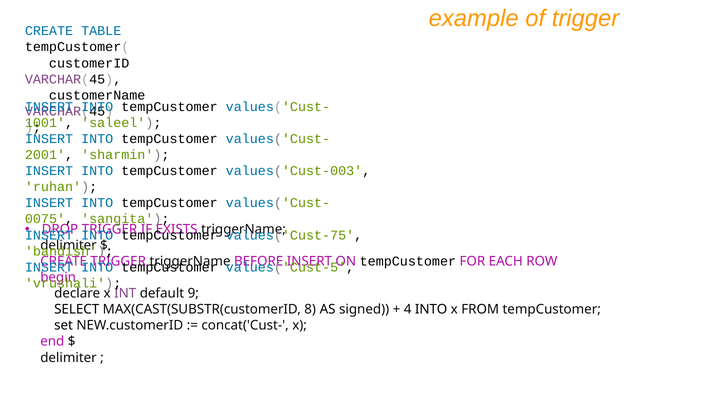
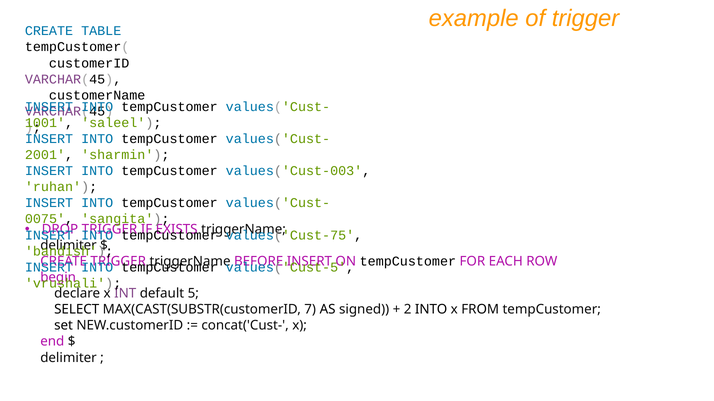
9: 9 -> 5 (193, 294)
8: 8 -> 7 (310, 310)
4: 4 -> 2 (408, 310)
